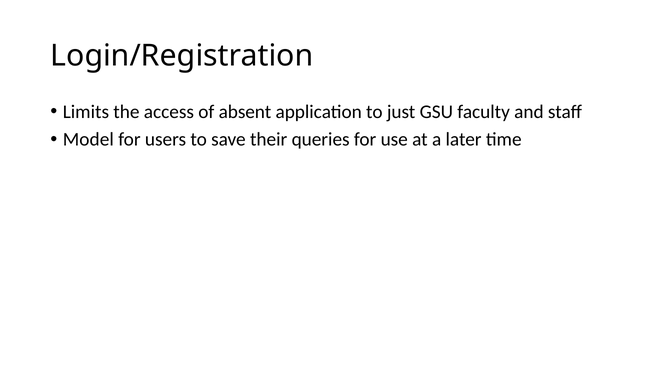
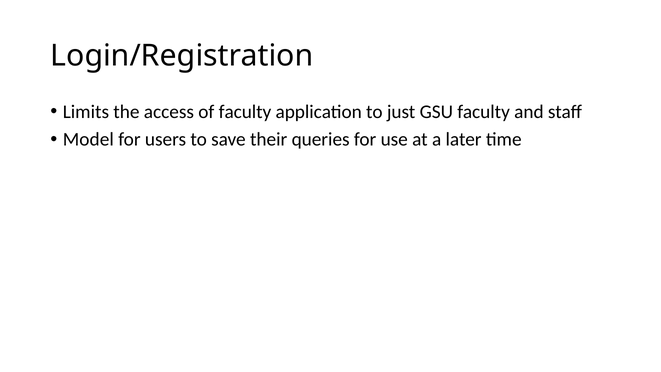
of absent: absent -> faculty (245, 112)
